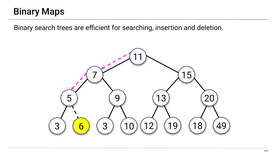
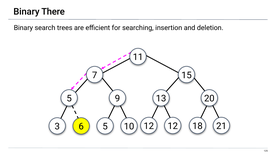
Maps: Maps -> There (53, 12)
12 19: 19 -> 12 (173, 126)
49: 49 -> 21 (221, 126)
6 3: 3 -> 5 (105, 127)
